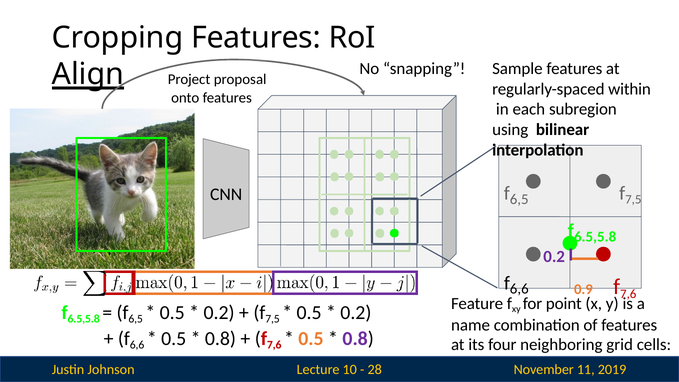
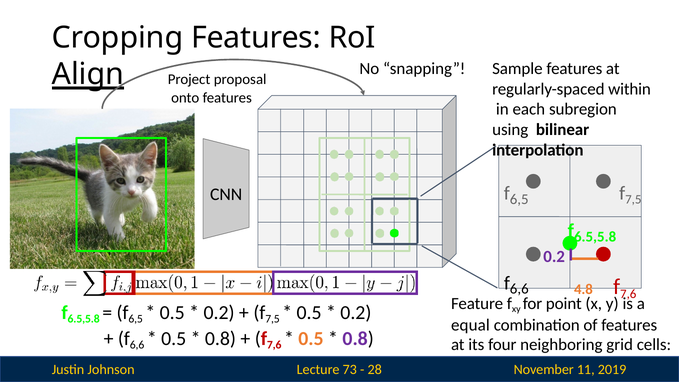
0.9: 0.9 -> 4.8 (583, 289)
name: name -> equal (470, 325)
10: 10 -> 73 (350, 370)
